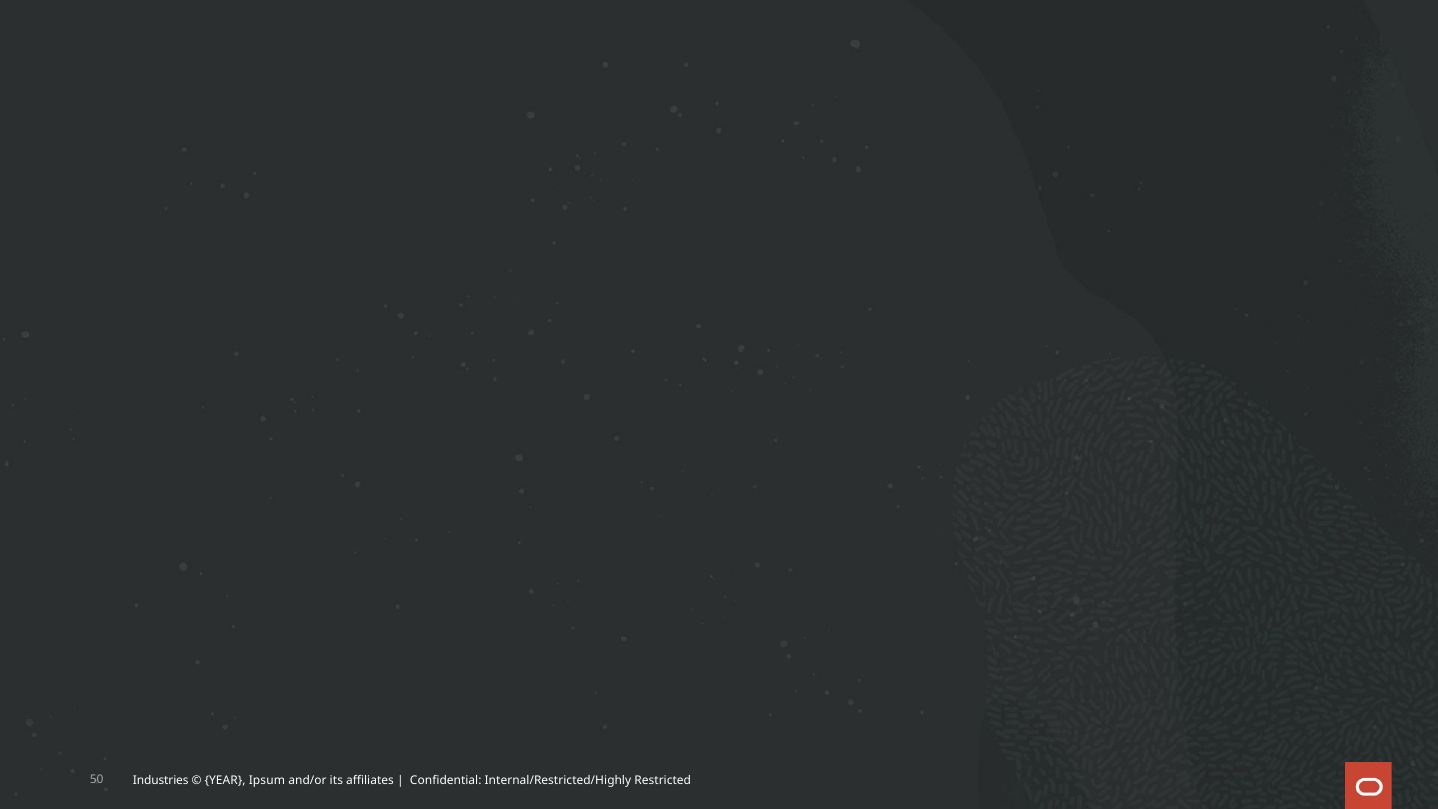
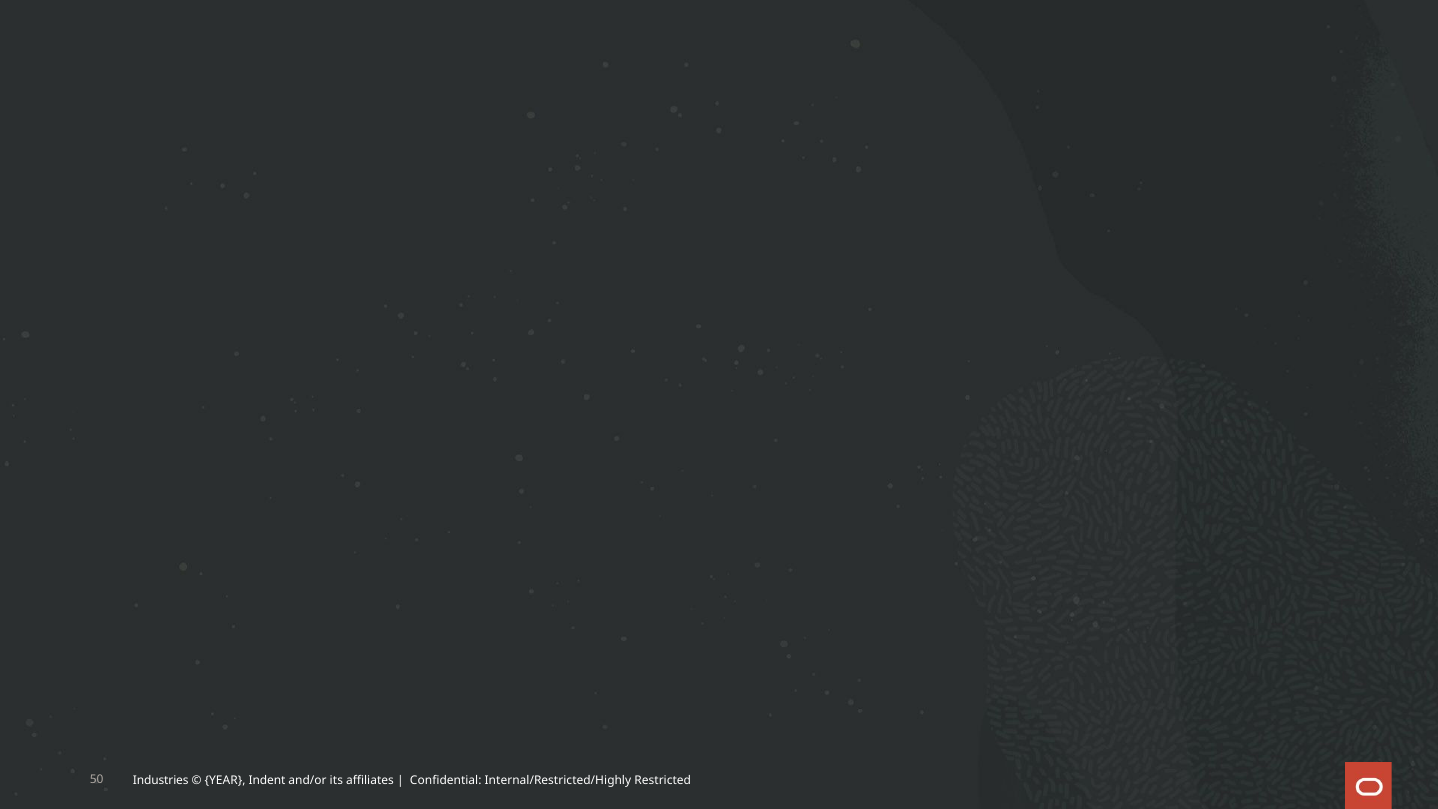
Ipsum: Ipsum -> Indent (267, 780)
